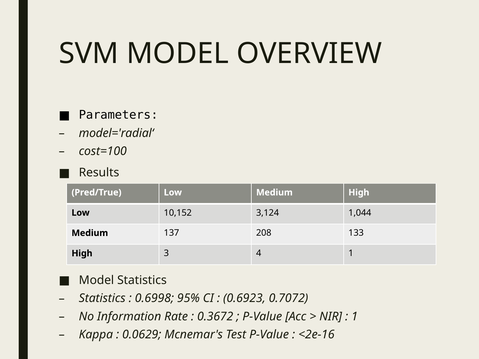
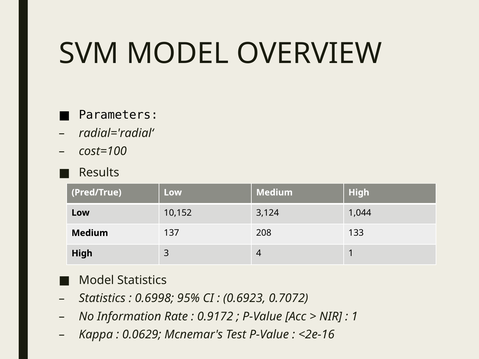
model='radial‘: model='radial‘ -> radial='radial‘ (116, 133)
0.3672: 0.3672 -> 0.9172 (215, 317)
